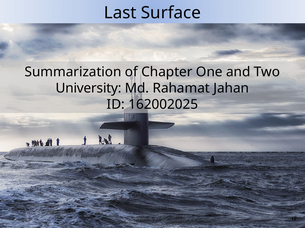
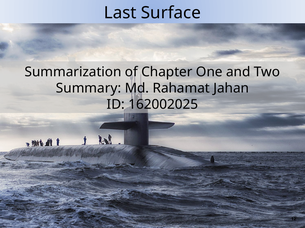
University: University -> Summary (88, 88)
